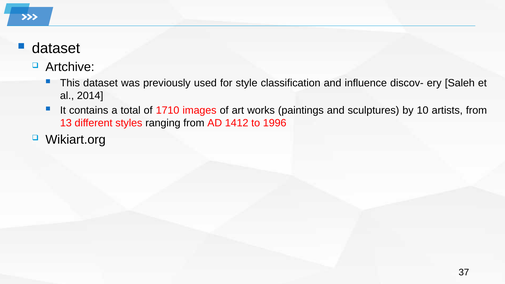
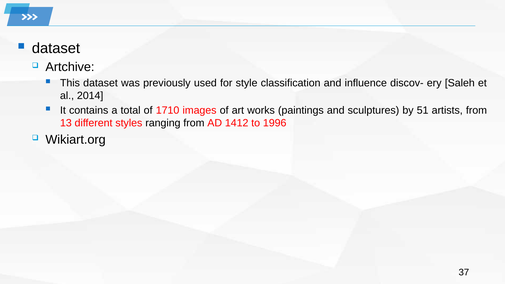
10: 10 -> 51 (423, 110)
